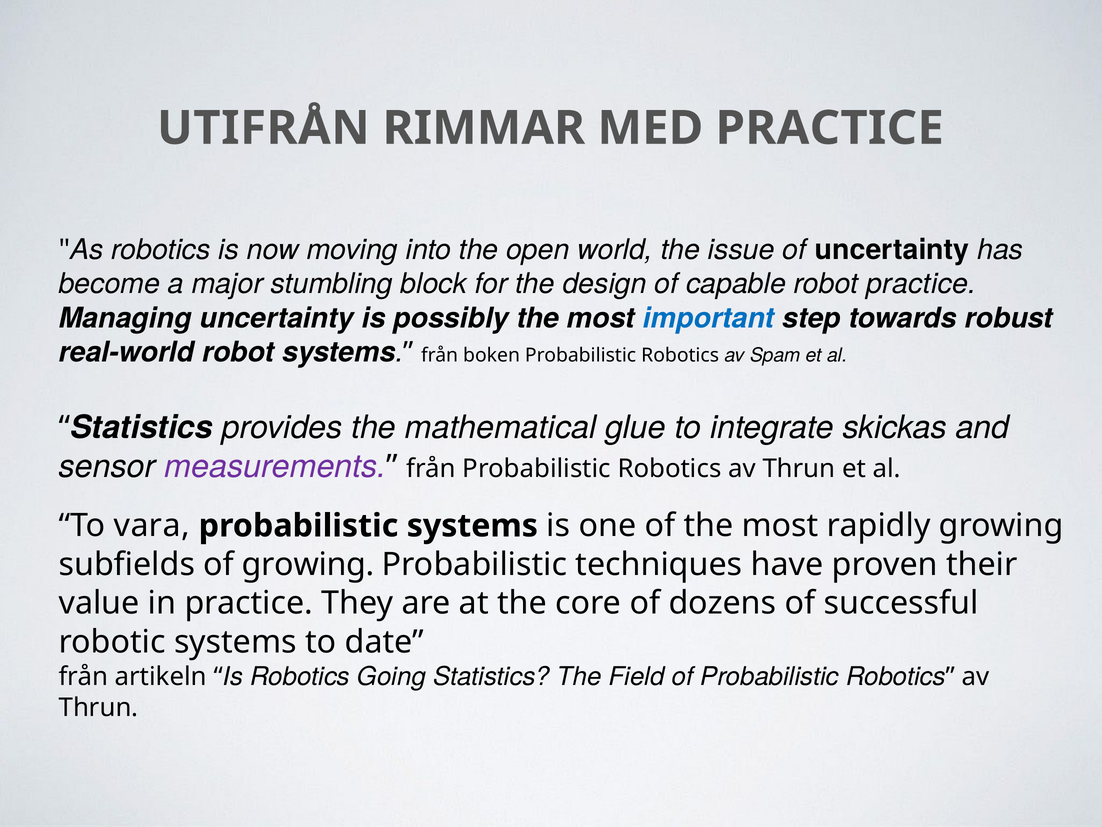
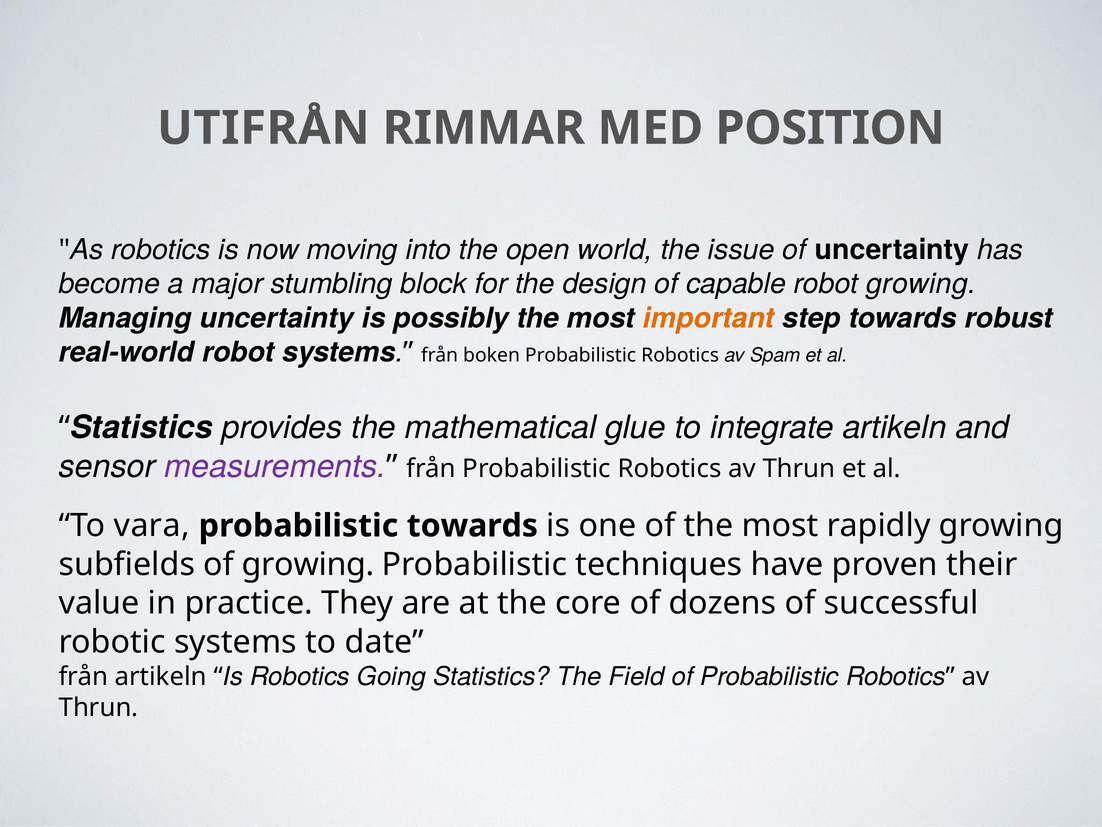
MED PRACTICE: PRACTICE -> POSITION (830, 128)
robot practice: practice -> growing (921, 284)
important colour: blue -> orange (709, 318)
integrate skickas: skickas -> artikeln (895, 427)
probabilistic systems: systems -> towards (472, 525)
